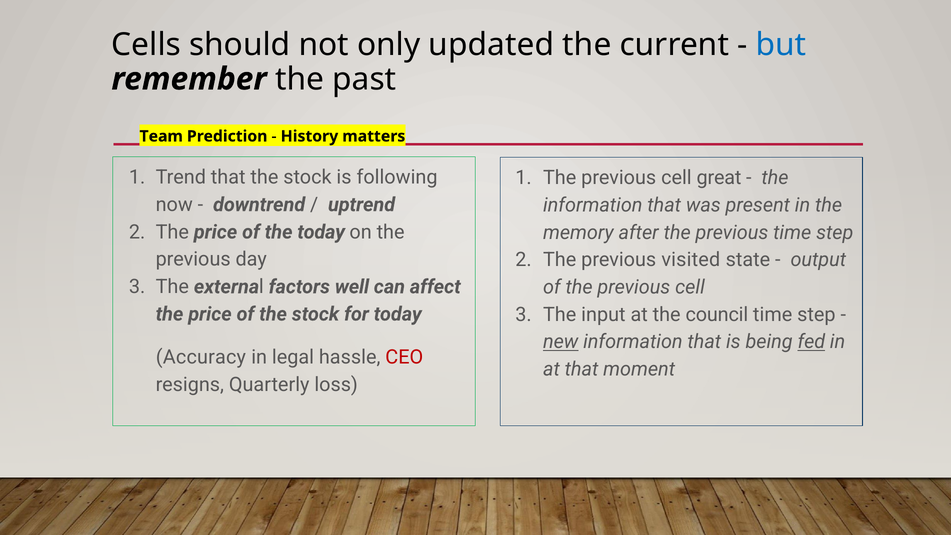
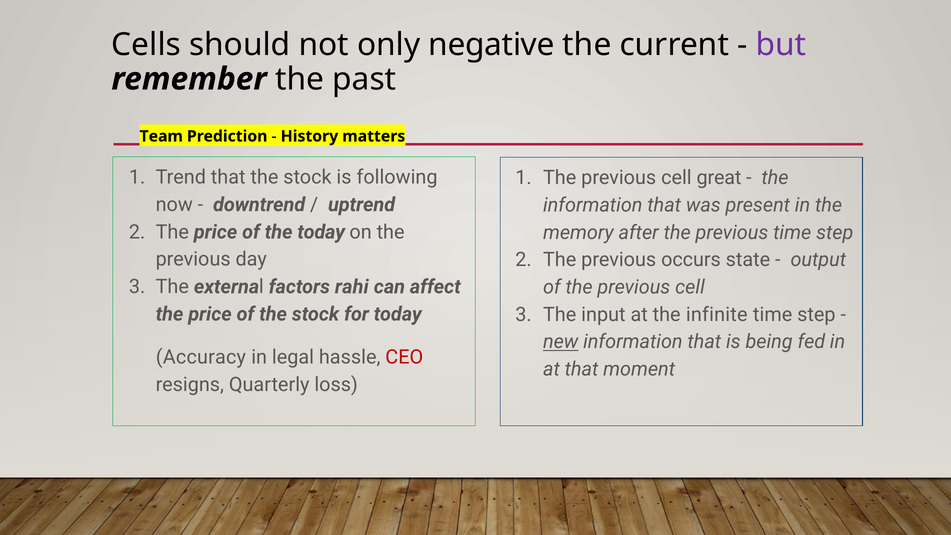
updated: updated -> negative (491, 45)
but colour: blue -> purple (781, 45)
visited: visited -> occurs (691, 260)
well: well -> rahi (352, 287)
council: council -> infinite (717, 315)
fed underline: present -> none (811, 342)
